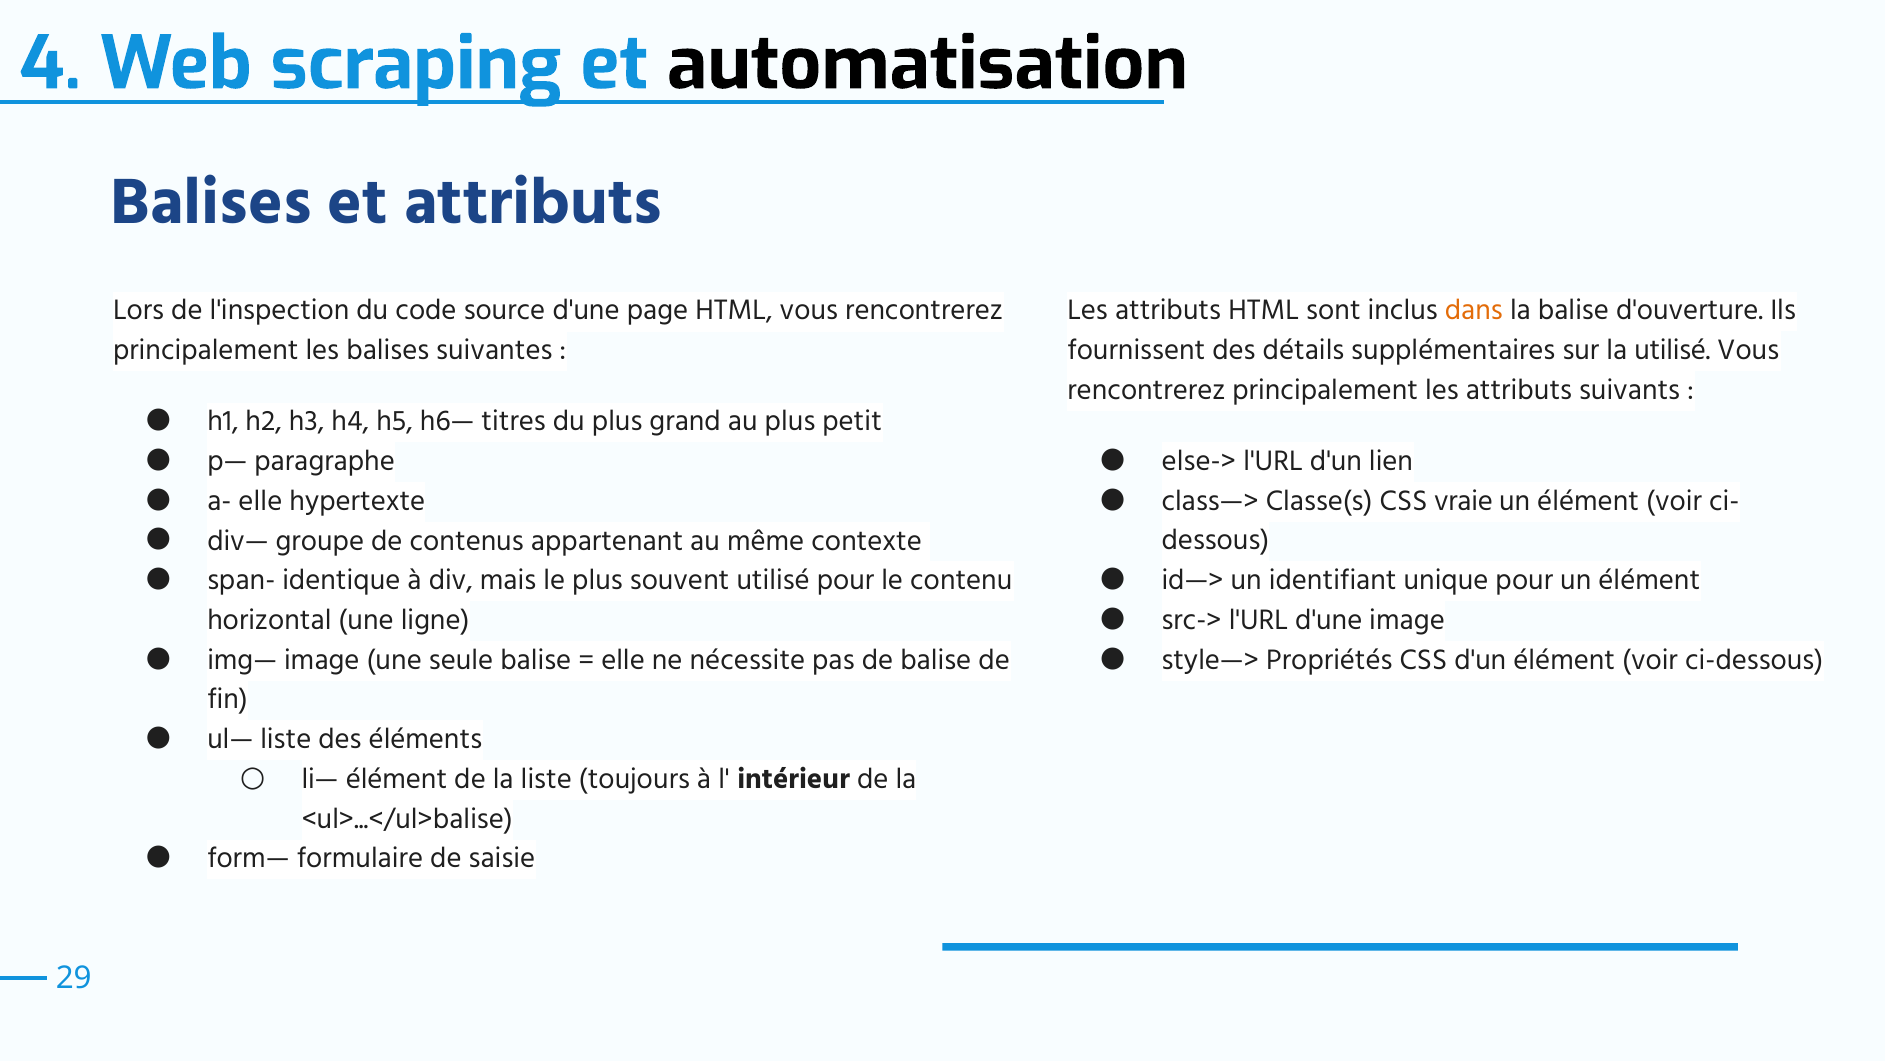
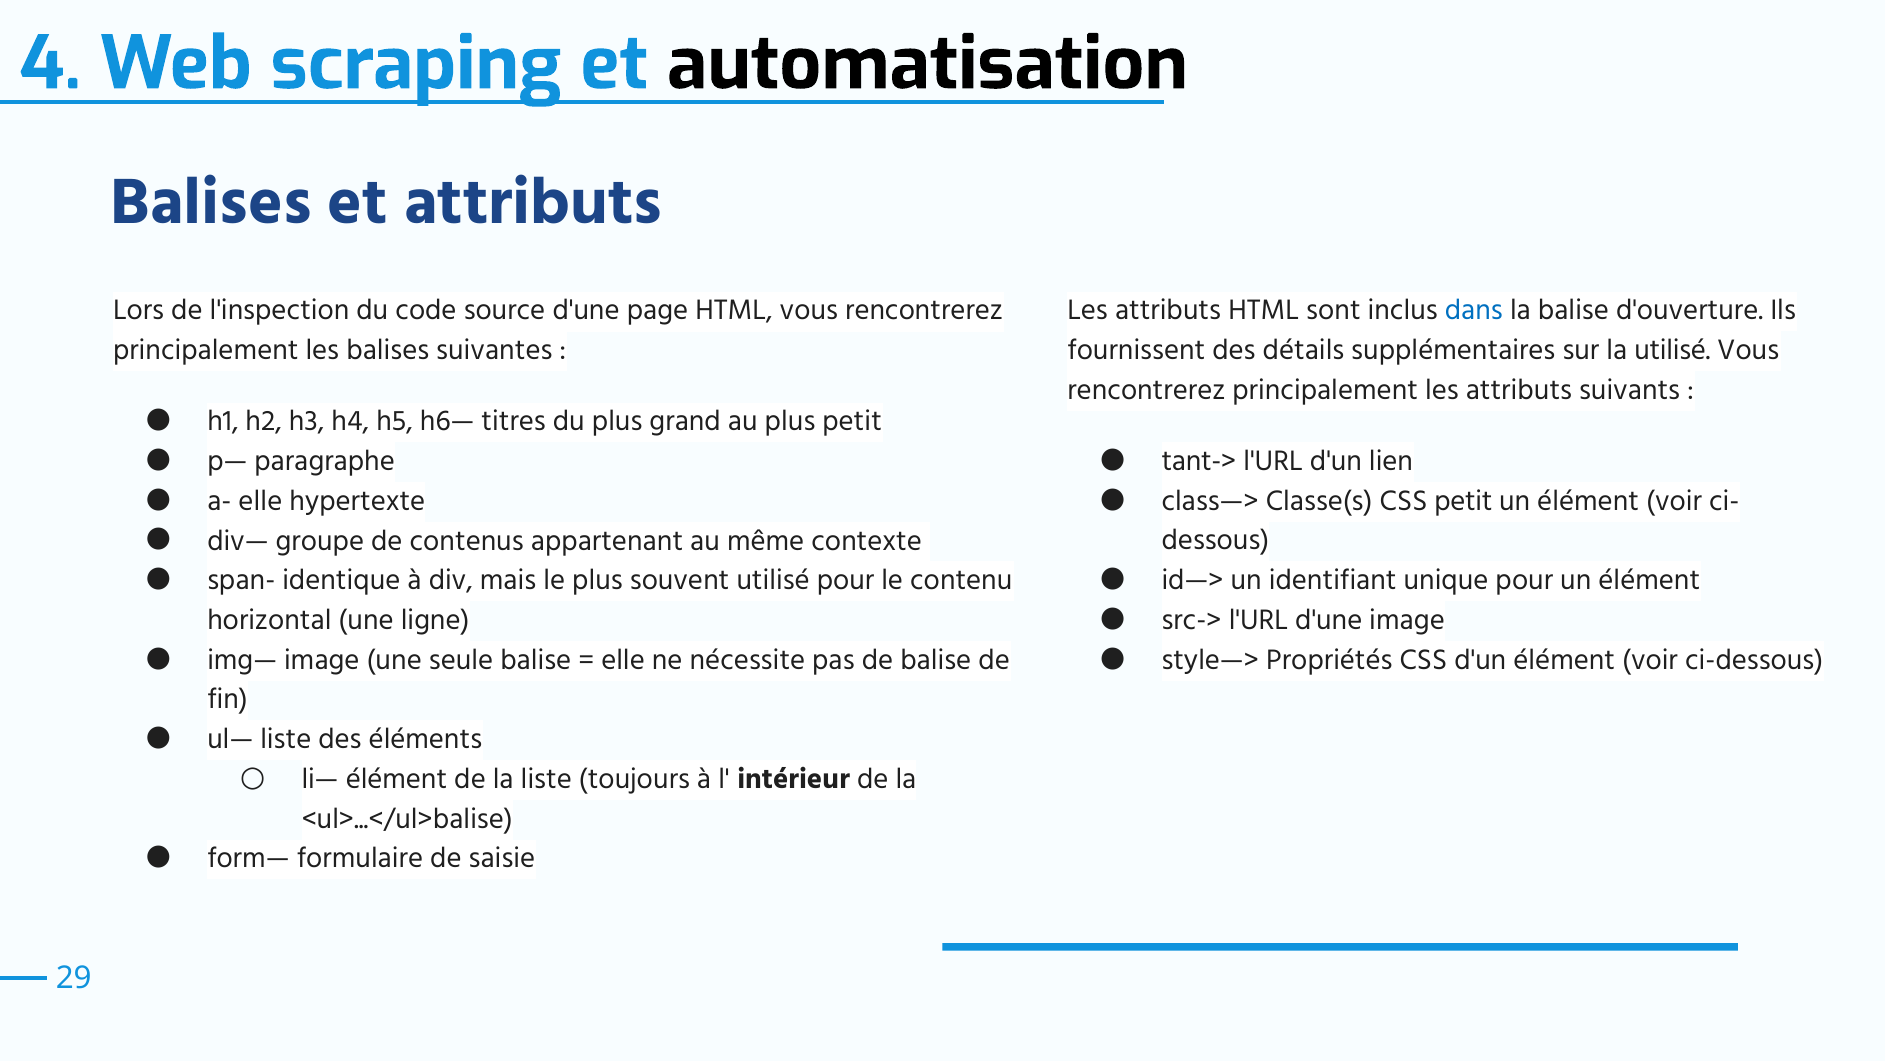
dans colour: orange -> blue (1474, 310)
else->: else-> -> tant-> (1199, 461)
CSS vraie: vraie -> petit (1463, 500)
